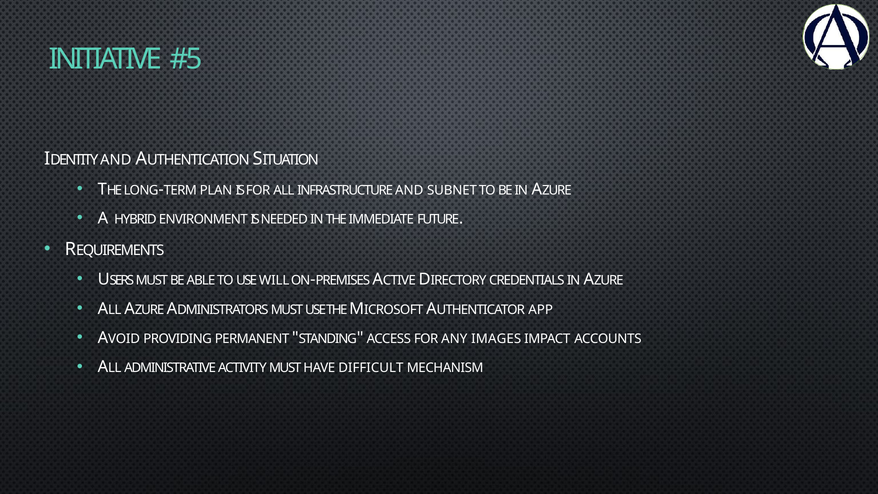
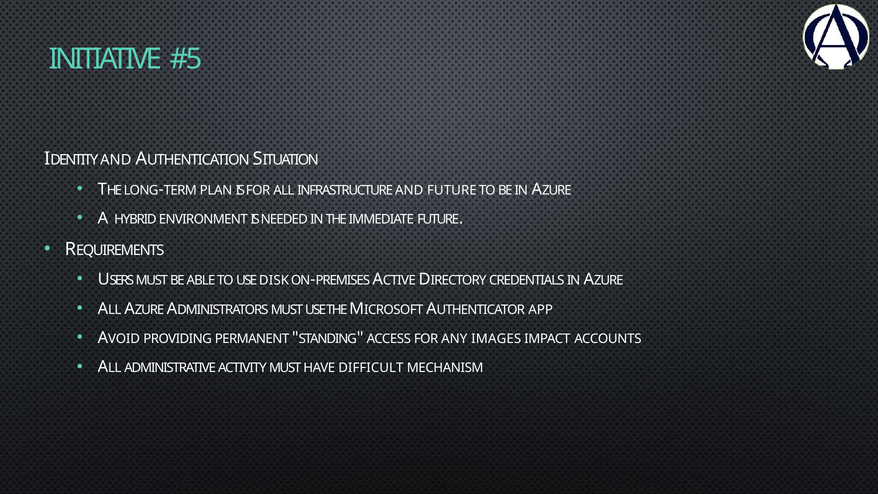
AND SUBNET: SUBNET -> FUTURE (452, 190)
WILL: WILL -> DISK (274, 280)
